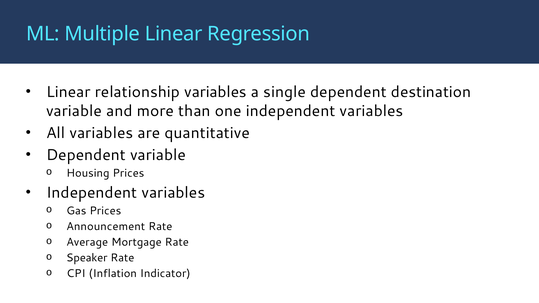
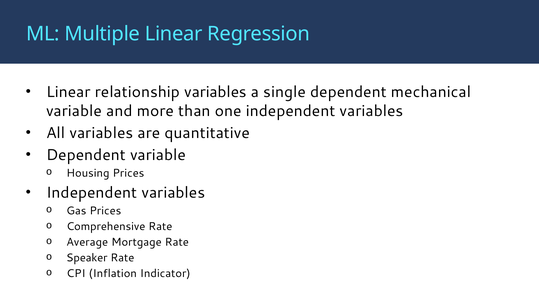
destination: destination -> mechanical (431, 92)
Announcement: Announcement -> Comprehensive (106, 227)
